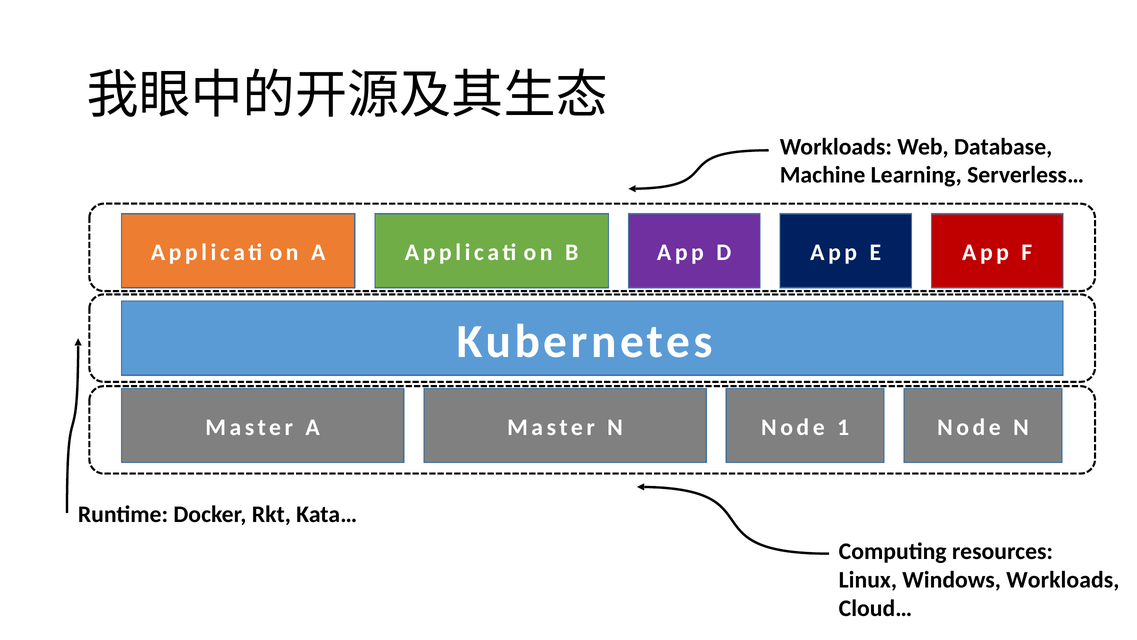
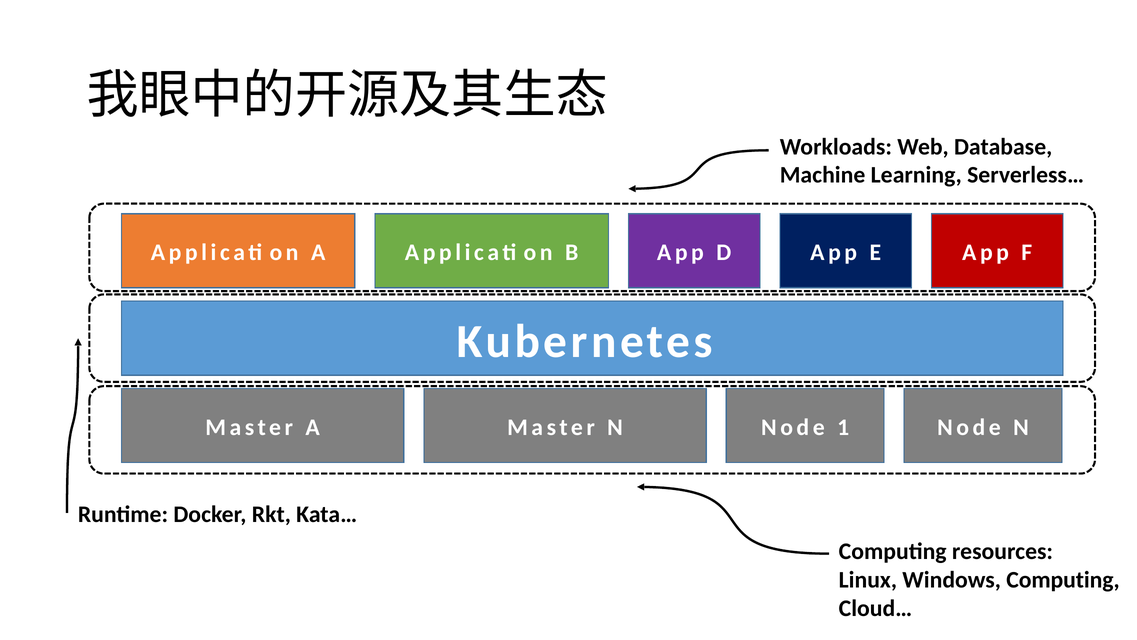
Windows Workloads: Workloads -> Computing (1063, 579)
